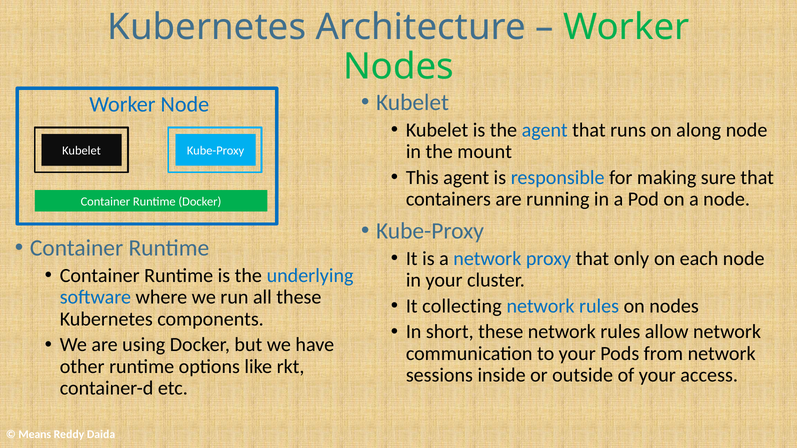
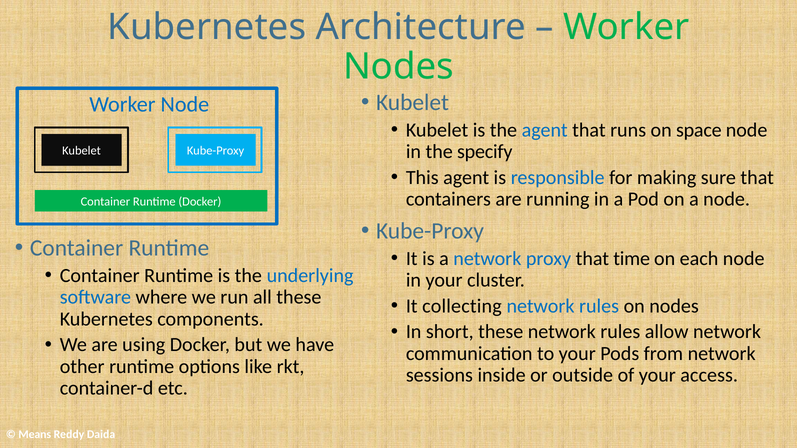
along: along -> space (699, 130)
mount: mount -> specify (485, 152)
only: only -> time (632, 259)
